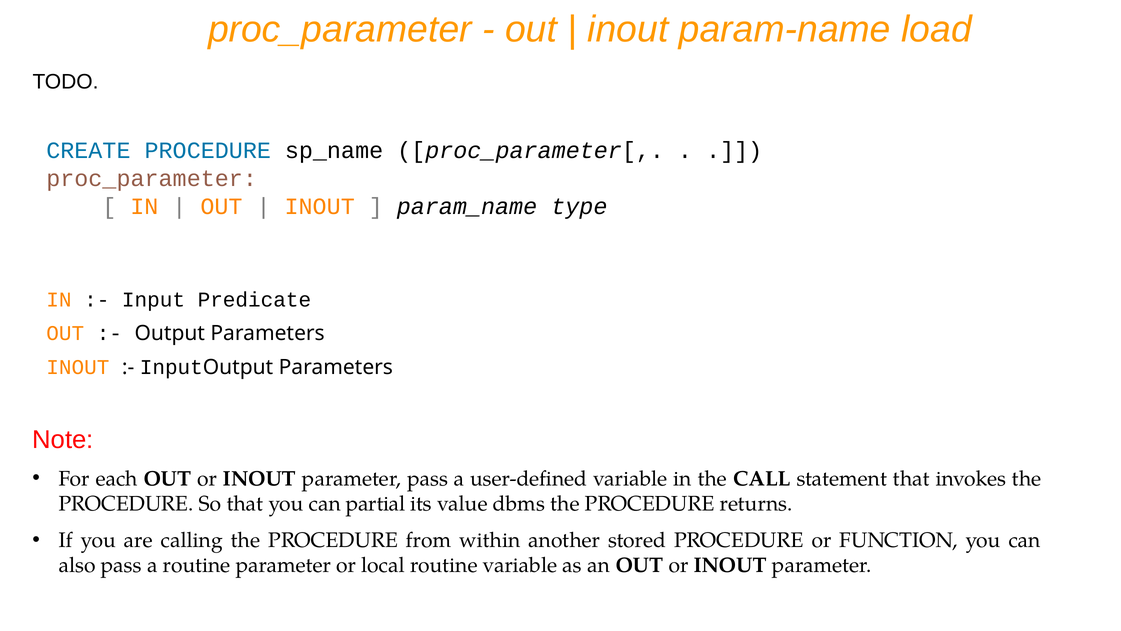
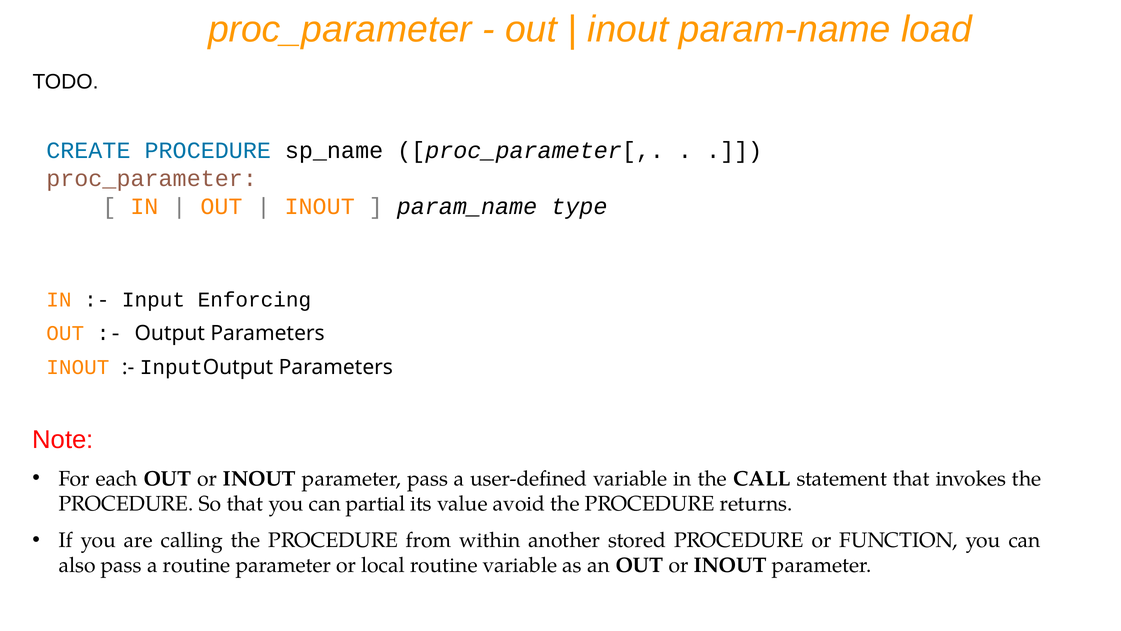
Predicate: Predicate -> Enforcing (254, 300)
dbms: dbms -> avoid (519, 503)
